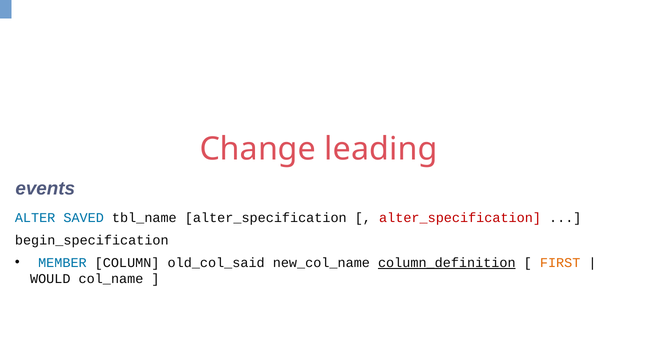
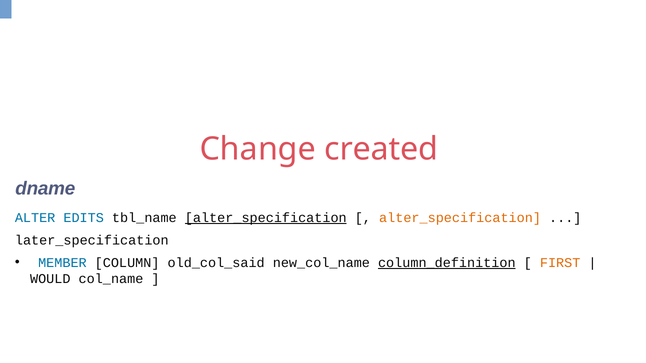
leading: leading -> created (381, 149)
events: events -> dname (45, 189)
SAVED: SAVED -> EDITS (84, 218)
alter_specification underline: none -> present (266, 218)
alter_specification colour: red -> orange (460, 218)
begin_specification: begin_specification -> later_specification (92, 240)
